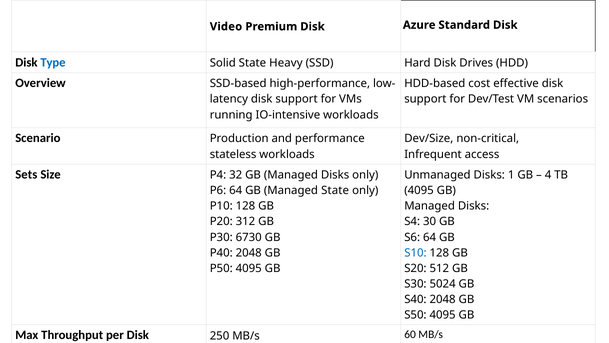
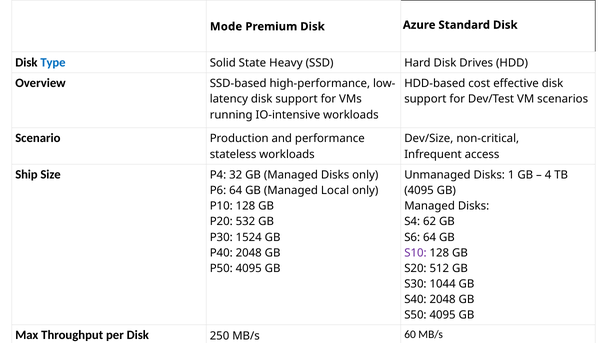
Video: Video -> Mode (226, 27)
Sets: Sets -> Ship (26, 174)
Managed State: State -> Local (335, 190)
312: 312 -> 532 (245, 221)
30: 30 -> 62 (430, 221)
6730: 6730 -> 1524 (249, 237)
S10 colour: blue -> purple (415, 252)
5024: 5024 -> 1044 (443, 284)
